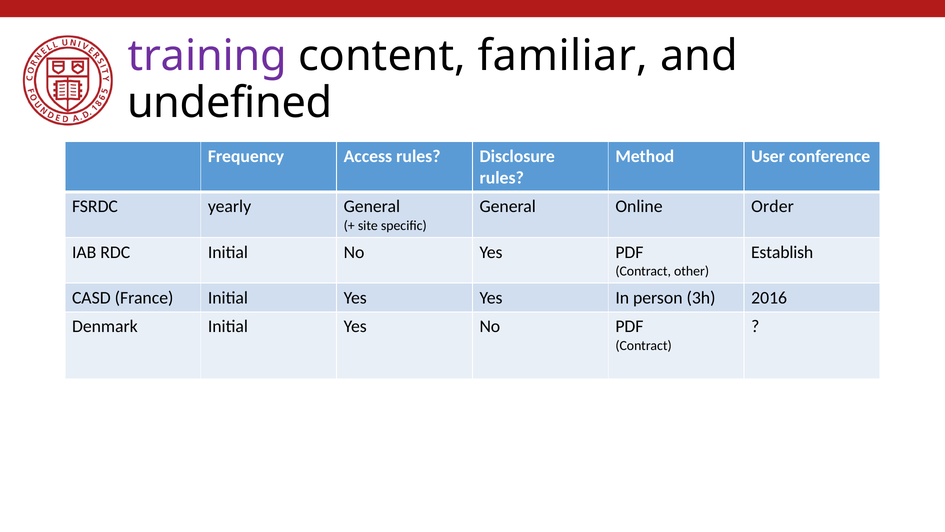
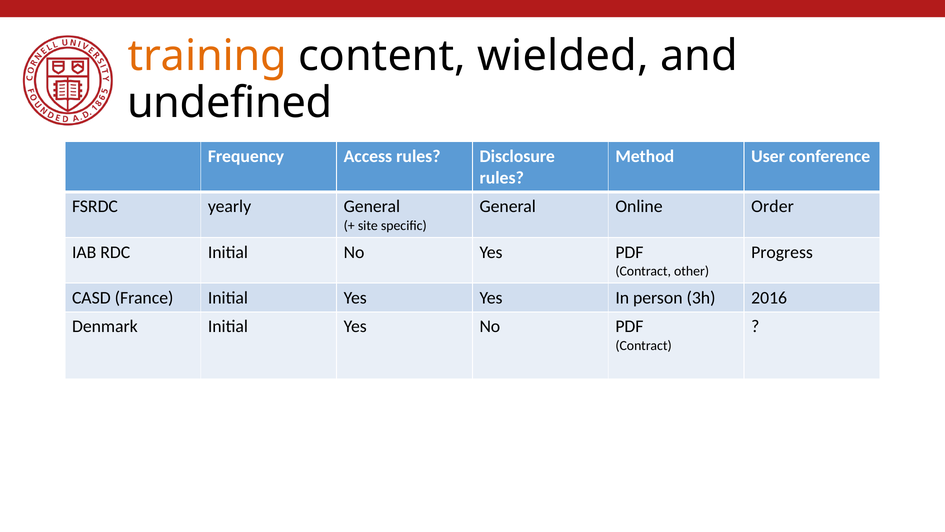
training colour: purple -> orange (207, 56)
familiar: familiar -> wielded (563, 56)
Establish: Establish -> Progress (782, 252)
